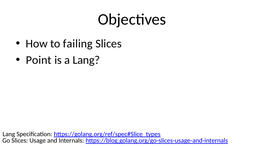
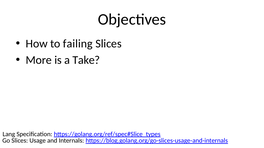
Point: Point -> More (39, 60)
a Lang: Lang -> Take (86, 60)
